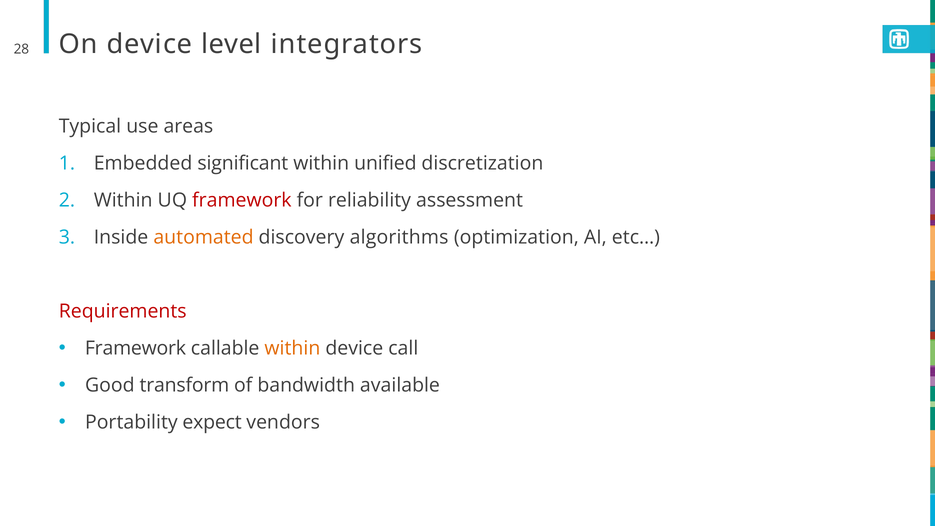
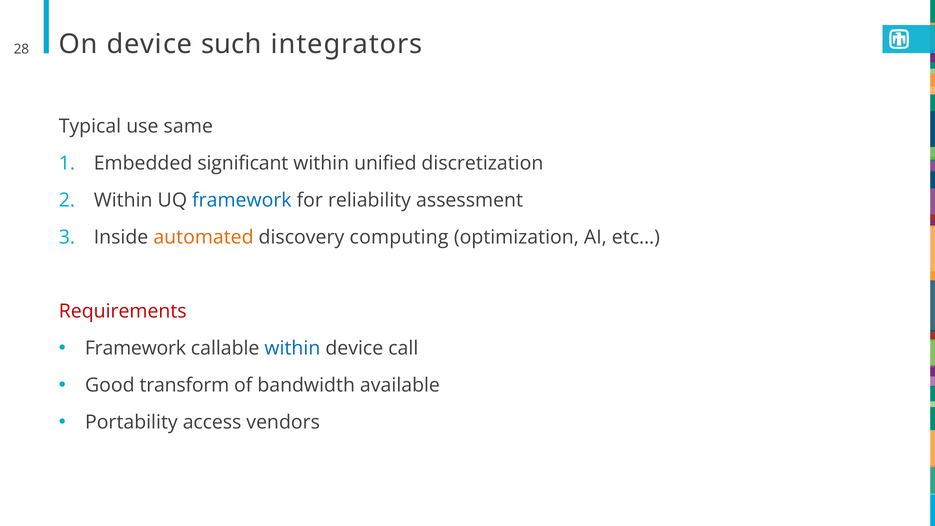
level: level -> such (231, 44)
areas: areas -> same (188, 126)
framework colour: red -> blue (242, 200)
algorithms: algorithms -> computing (399, 237)
within colour: orange -> blue (292, 348)
expect: expect -> access (212, 422)
